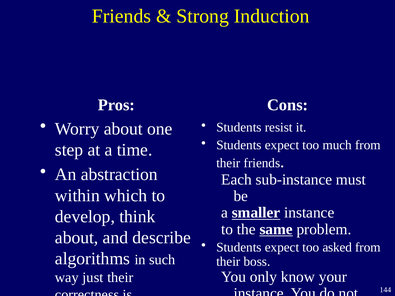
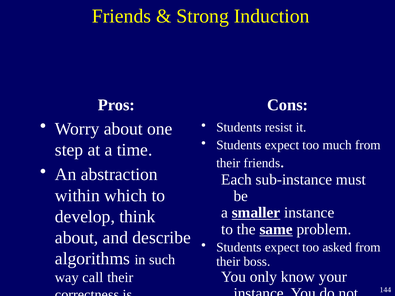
just: just -> call (93, 278)
